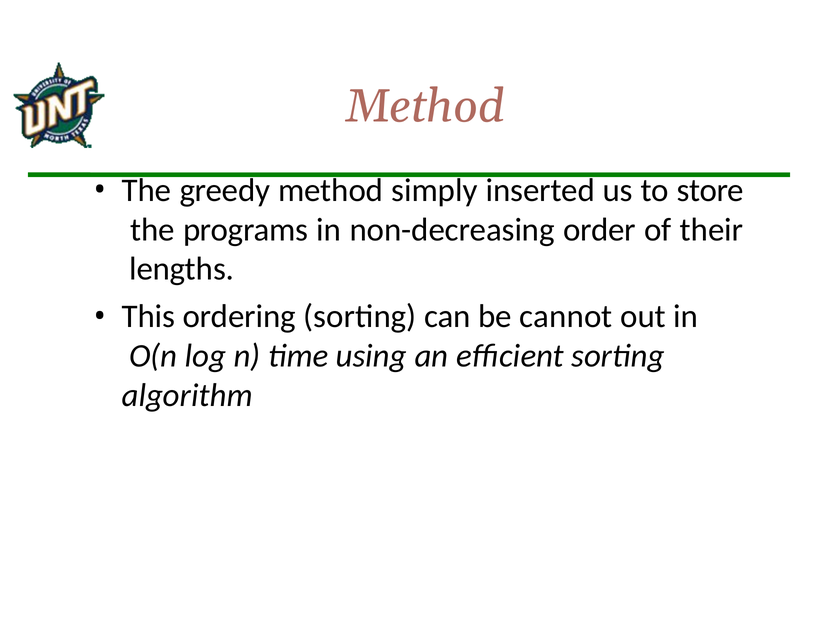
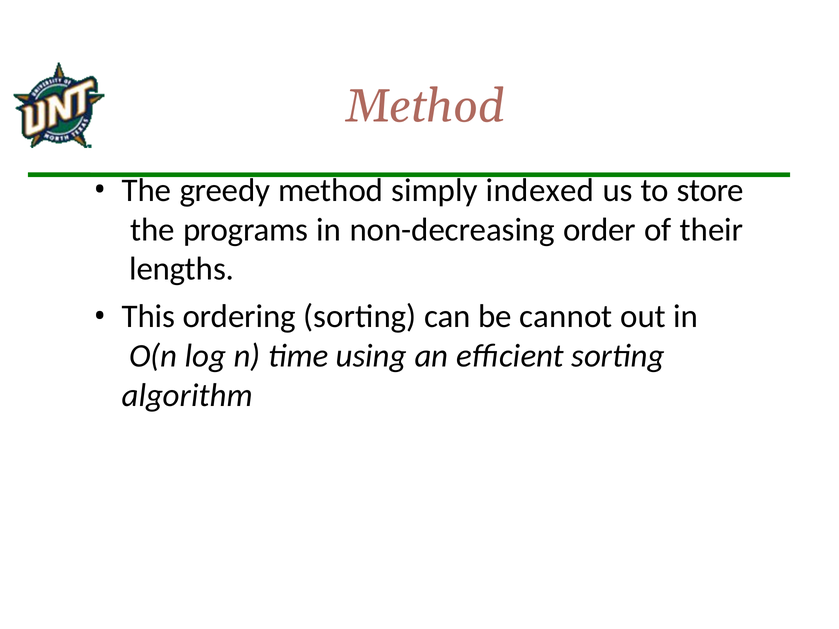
inserted: inserted -> indexed (540, 190)
